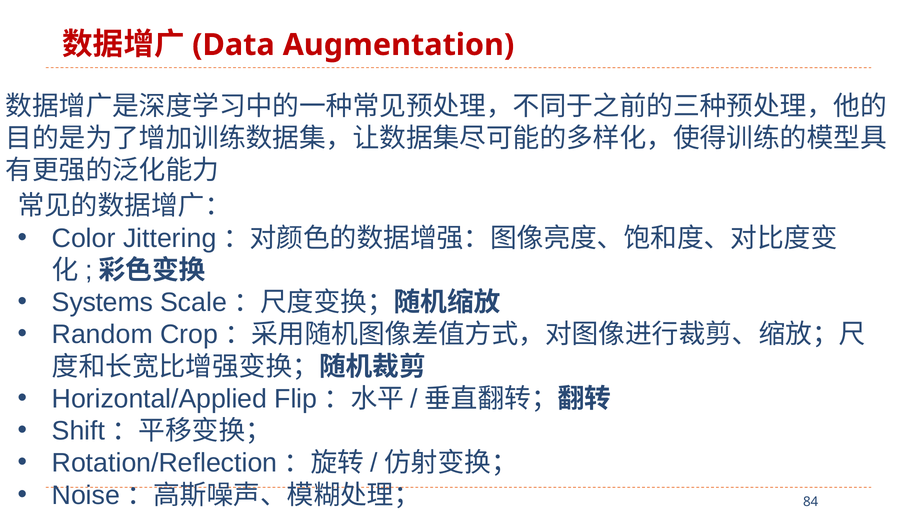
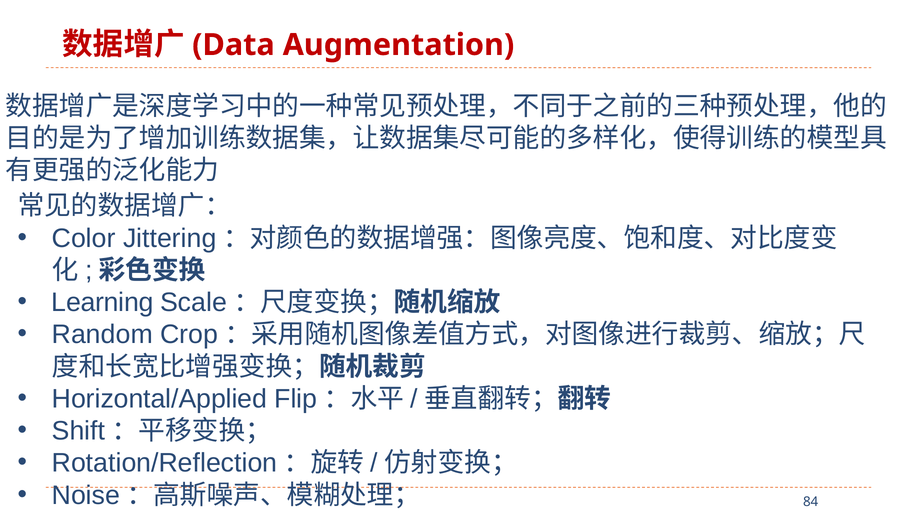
Systems: Systems -> Learning (103, 302)
